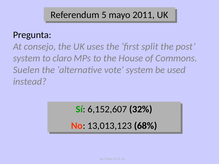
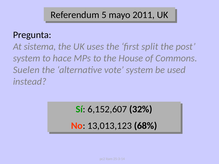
consejo: consejo -> sistema (40, 47)
claro: claro -> hace (62, 58)
